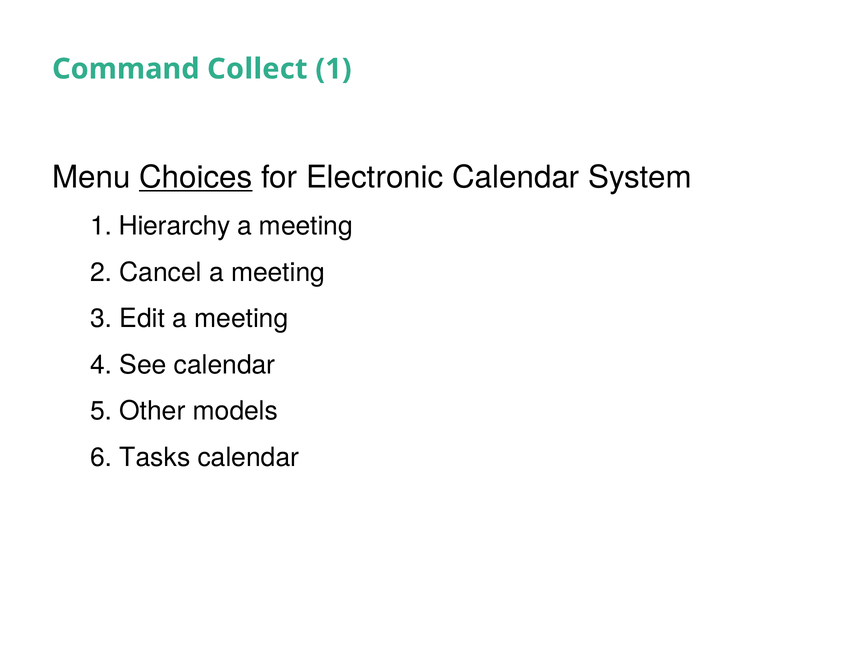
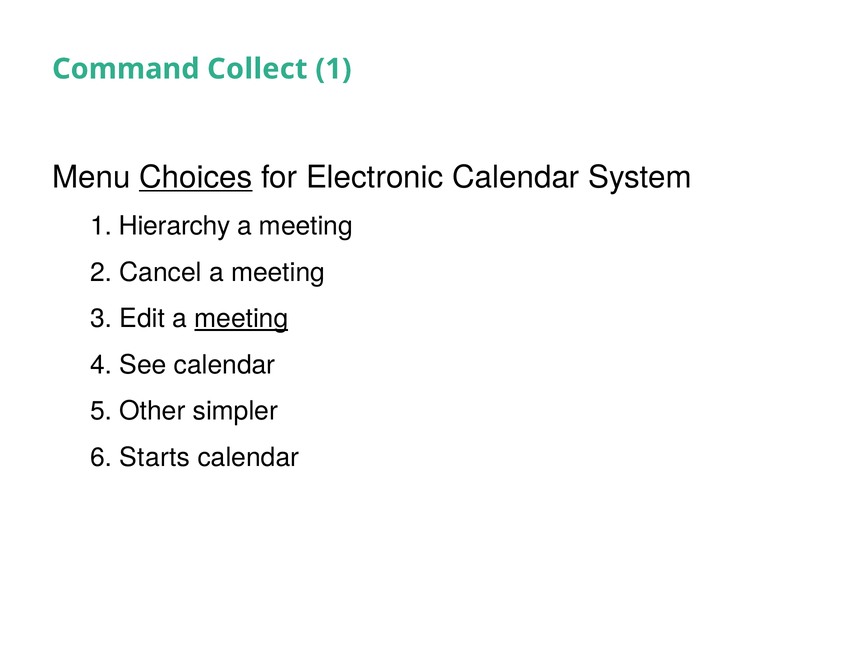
meeting underline: none -> present (241, 319)
models: models -> simpler (235, 411)
Tasks: Tasks -> Starts (155, 457)
